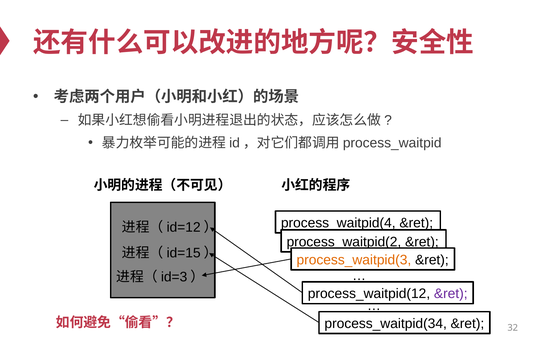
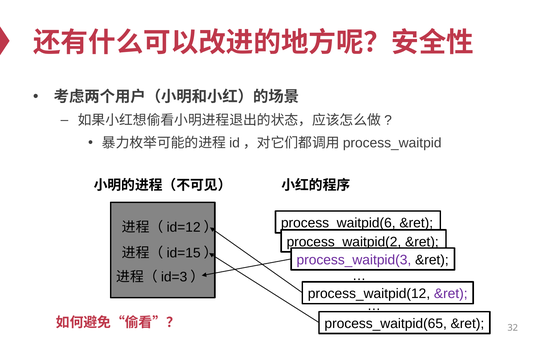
process_waitpid(4: process_waitpid(4 -> process_waitpid(6 (338, 223)
process_waitpid(3 colour: orange -> purple (354, 260)
process_waitpid(34: process_waitpid(34 -> process_waitpid(65 (386, 324)
